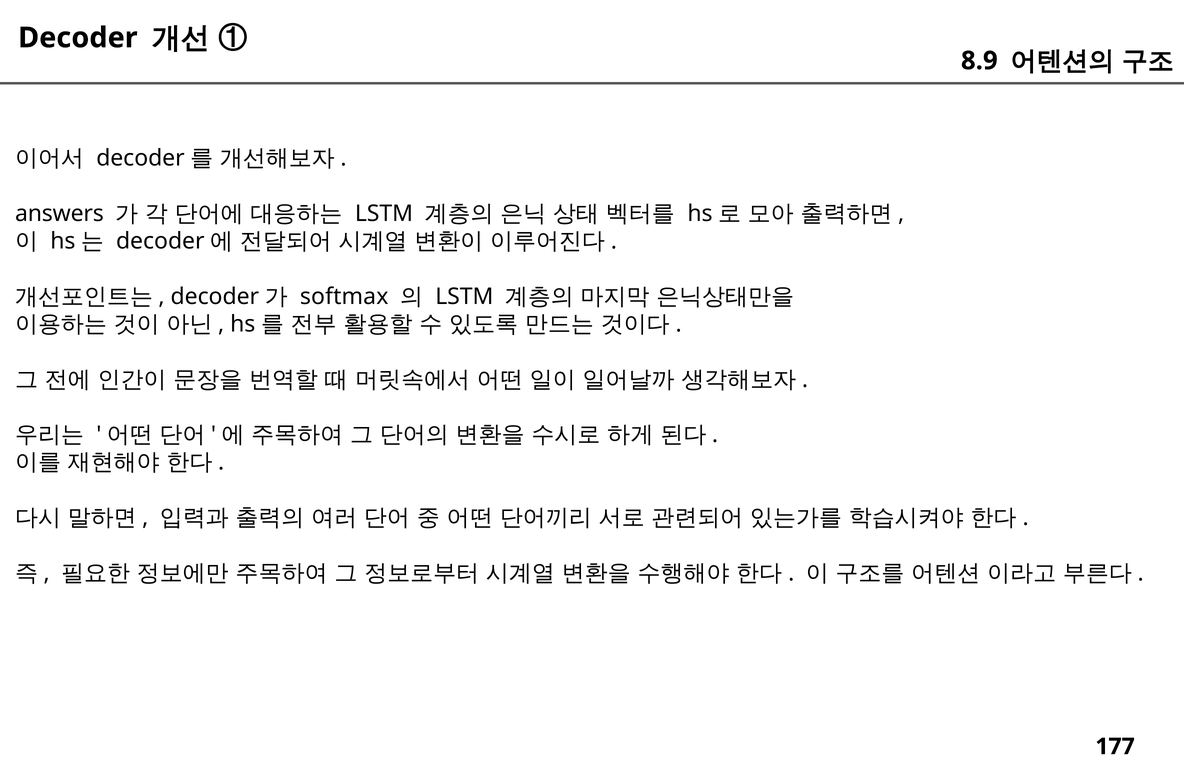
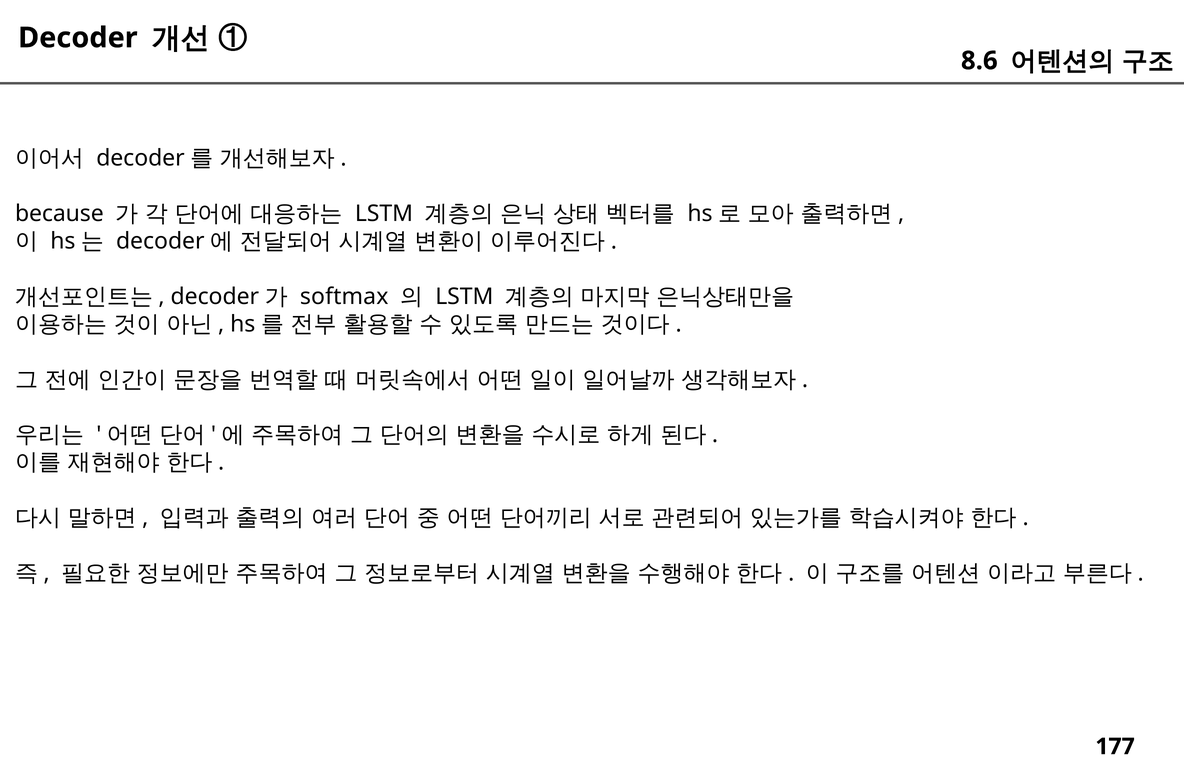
8.9: 8.9 -> 8.6 (979, 61)
answers: answers -> because (59, 213)
